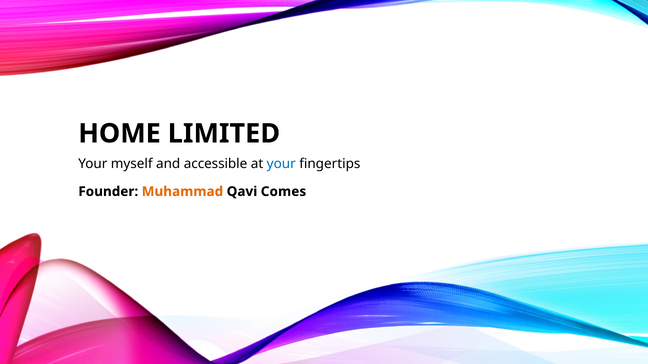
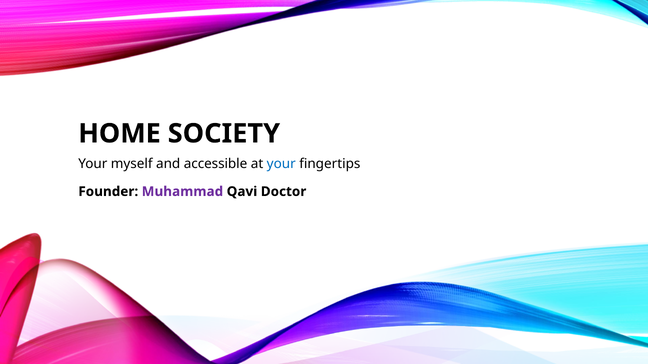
LIMITED: LIMITED -> SOCIETY (224, 134)
Muhammad colour: orange -> purple (182, 192)
Comes: Comes -> Doctor (284, 192)
